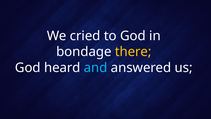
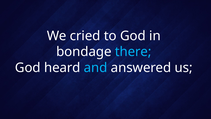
there colour: yellow -> light blue (133, 52)
